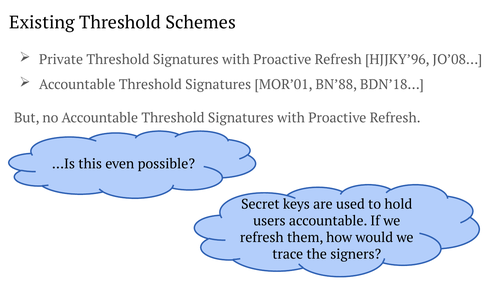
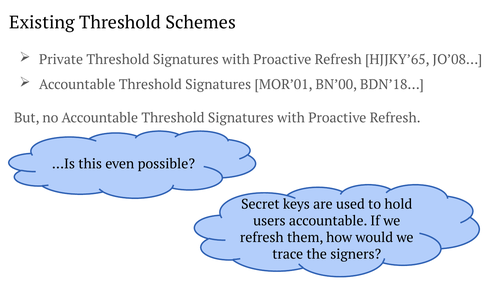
HJJKY’96: HJJKY’96 -> HJJKY’65 (397, 59)
BN’88: BN’88 -> BN’00 (336, 85)
